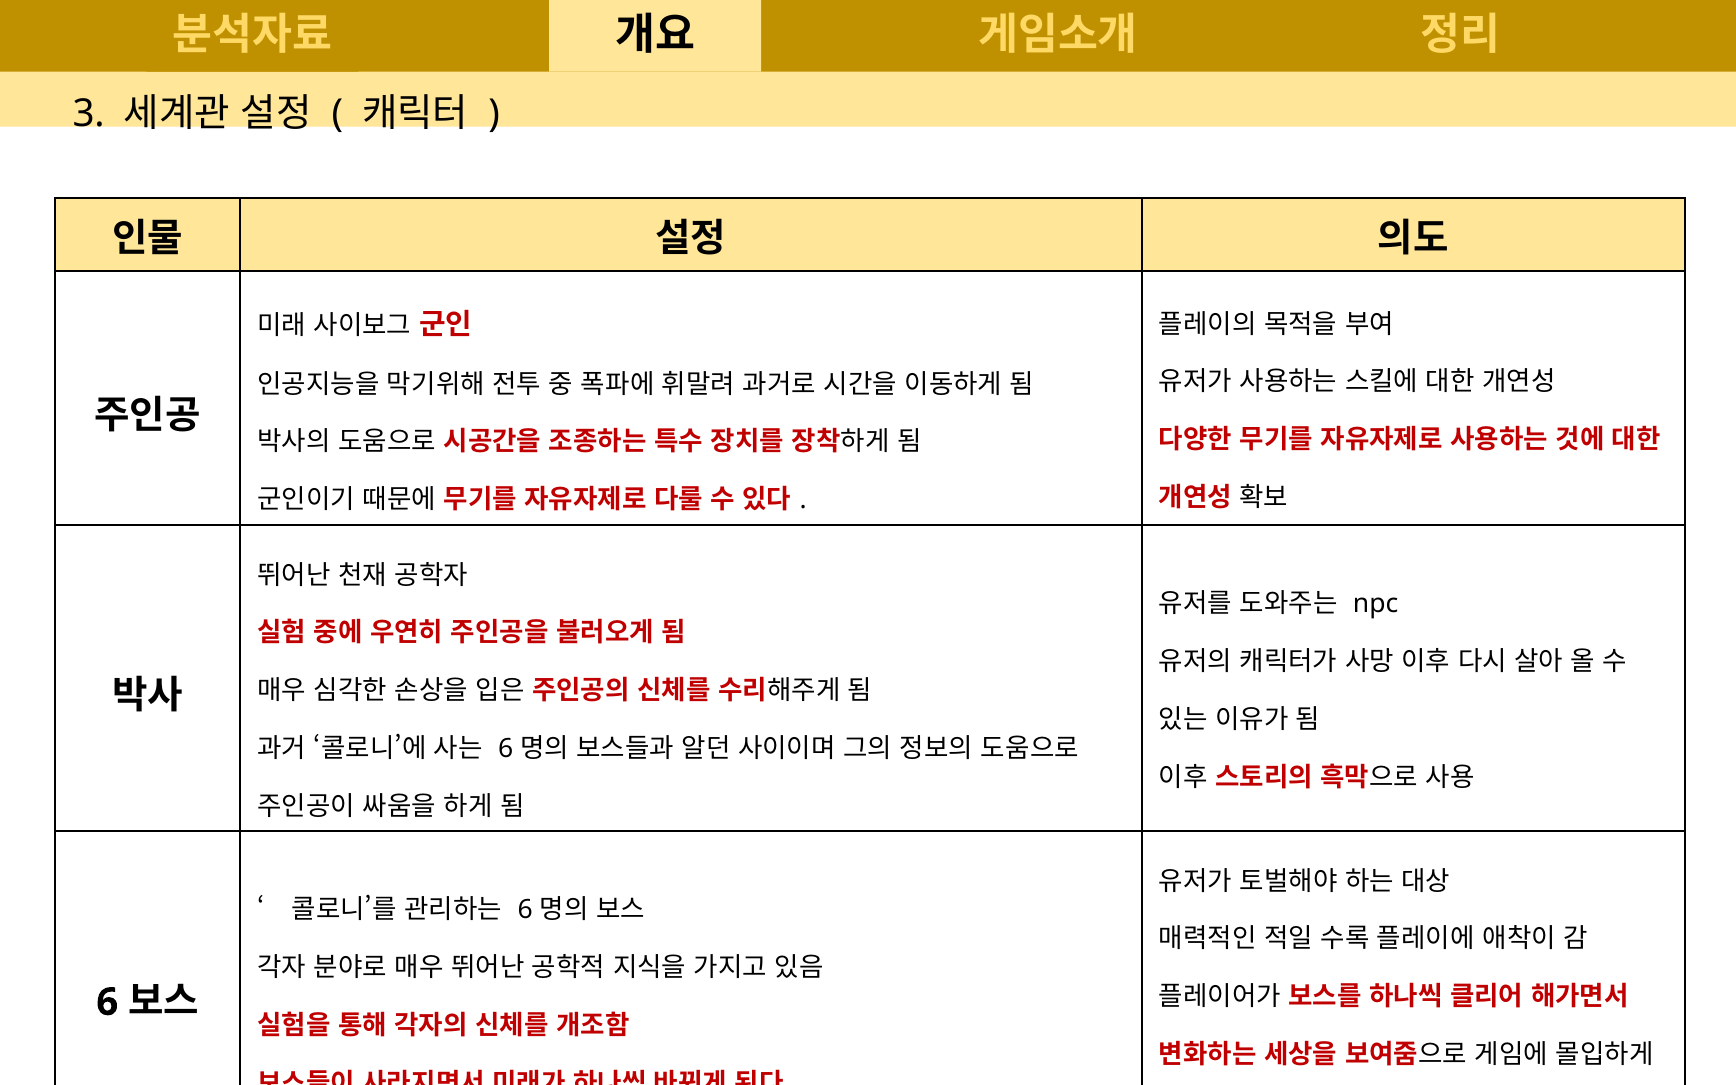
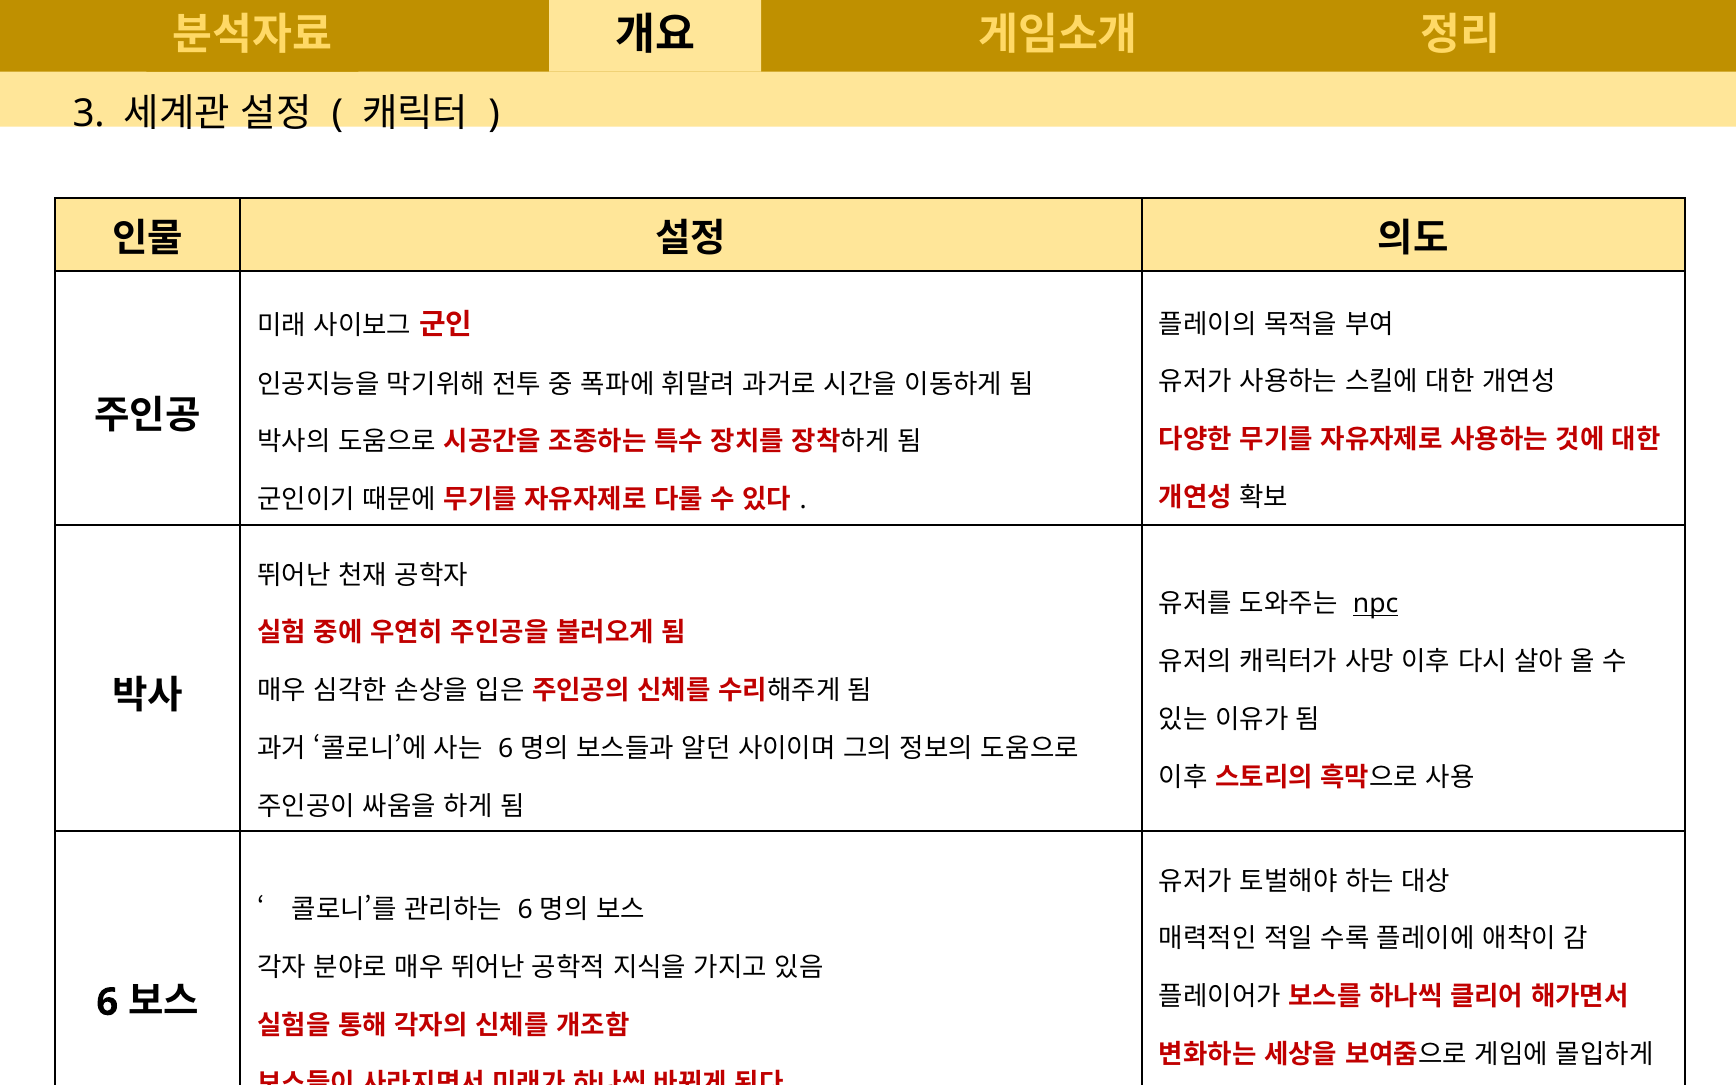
npc underline: none -> present (1376, 604)
